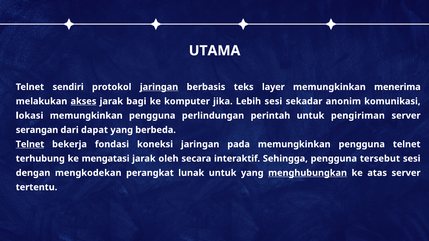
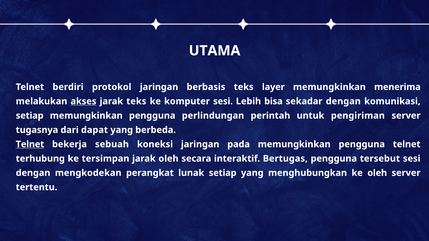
sendiri: sendiri -> berdiri (68, 87)
jaringan underline: present -> none (159, 87)
jarak bagi: bagi -> teks (136, 101)
komputer jika: jika -> sesi (223, 101)
Lebih sesi: sesi -> bisa (273, 101)
sekadar anonim: anonim -> dengan (343, 101)
lokasi: lokasi -> setiap (30, 116)
serangan: serangan -> tugasnya (37, 130)
fondasi: fondasi -> sebuah (112, 144)
mengatasi: mengatasi -> tersimpan (106, 159)
Sehingga: Sehingga -> Bertugas (285, 159)
lunak untuk: untuk -> setiap (223, 173)
menghubungkan underline: present -> none (308, 173)
ke atas: atas -> oleh (377, 173)
